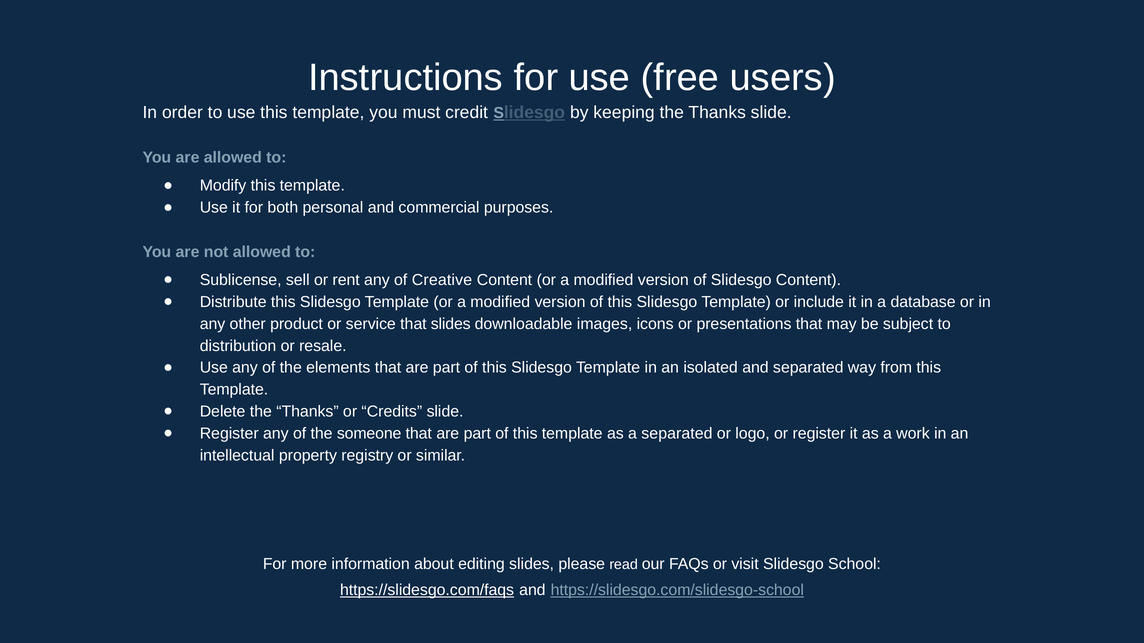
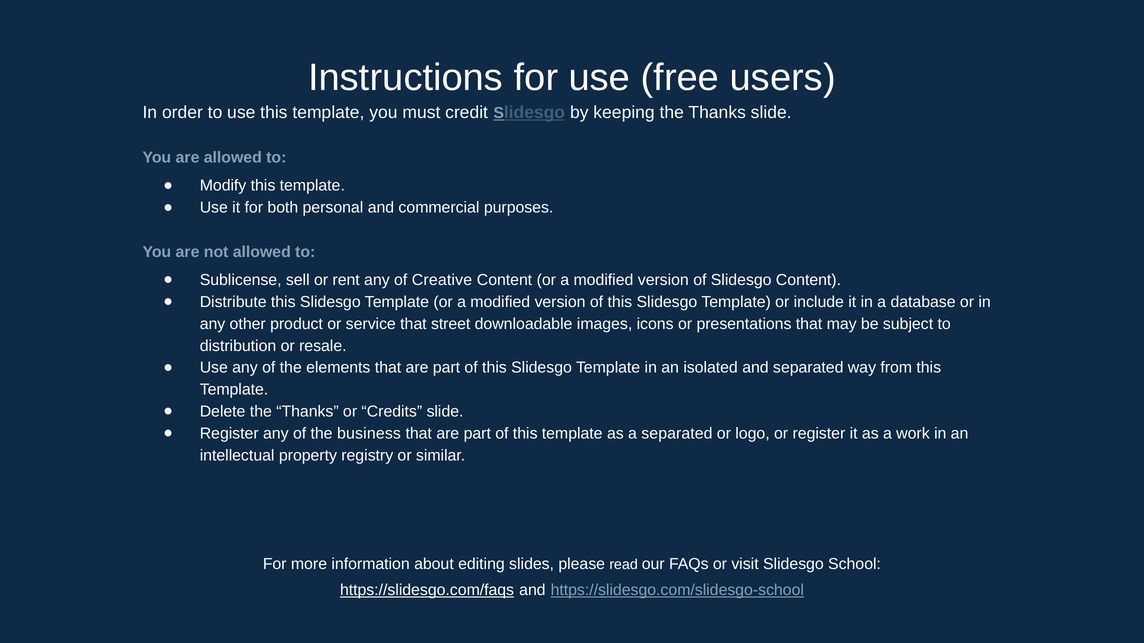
that slides: slides -> street (451, 324)
someone: someone -> business (369, 434)
